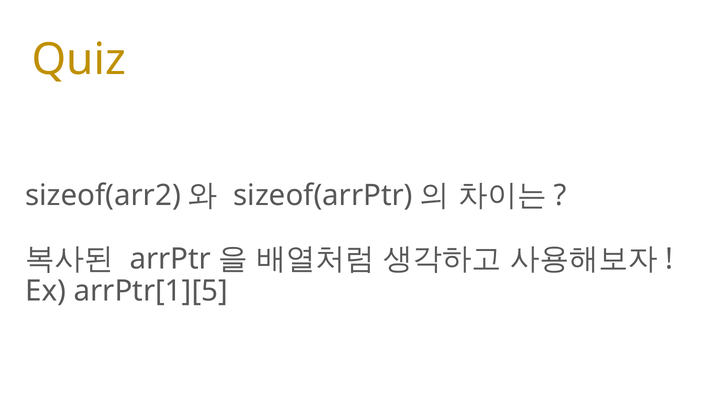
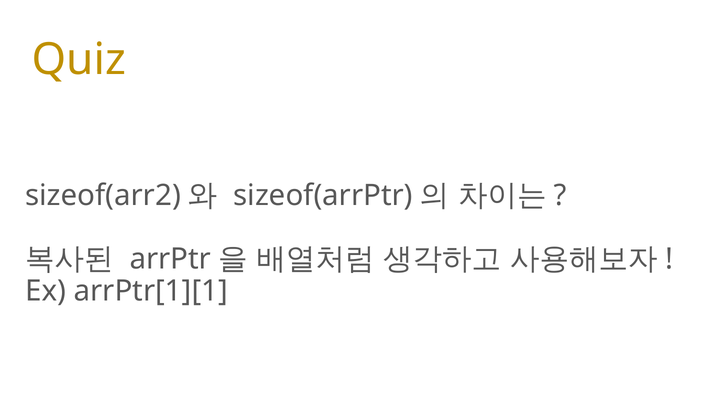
arrPtr[1][5: arrPtr[1][5 -> arrPtr[1][1 (151, 291)
